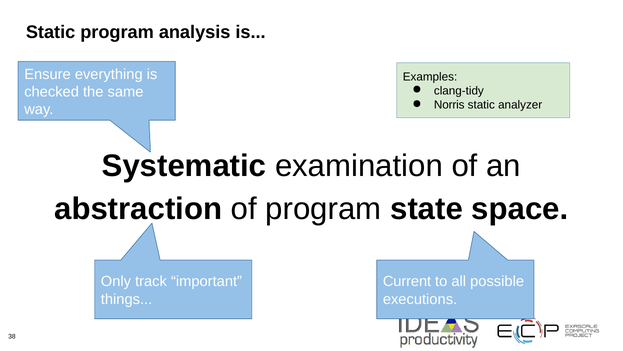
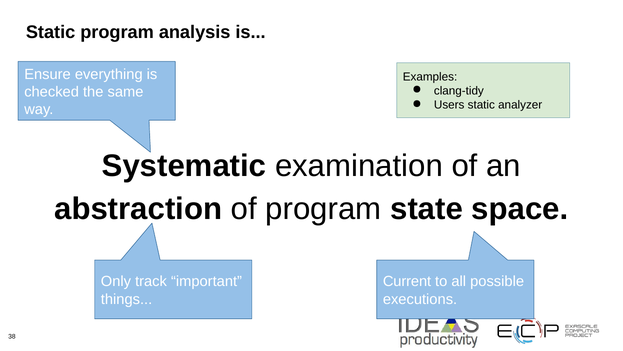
Norris: Norris -> Users (449, 105)
